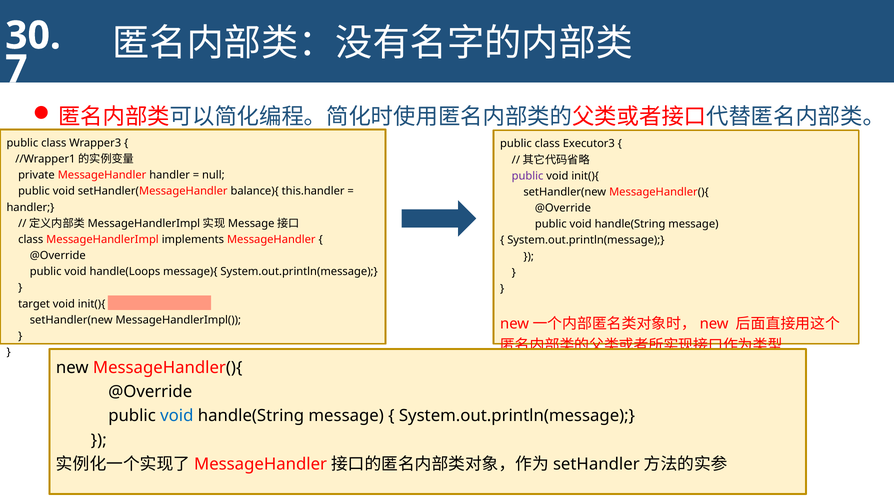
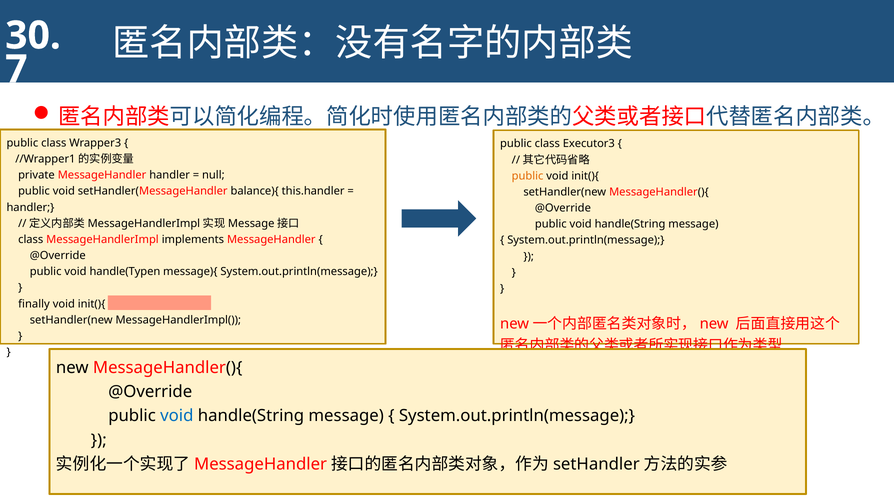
public colour: purple -> orange (528, 176)
handle(Loops: handle(Loops -> handle(Typen (125, 272)
target: target -> finally (34, 304)
